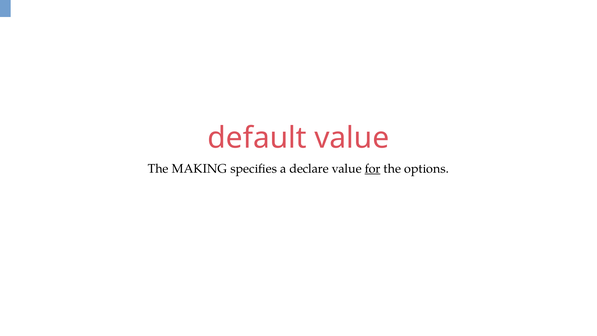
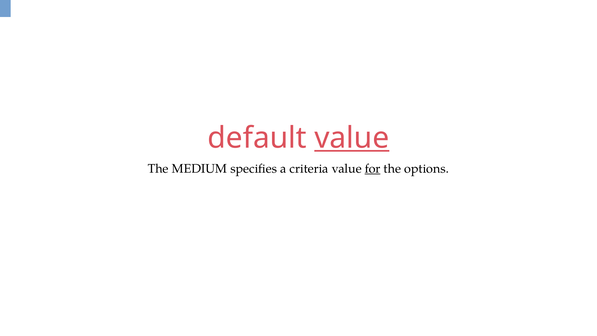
value underline: none -> present (352, 138)
MAKING: MAKING -> MEDIUM (199, 169)
declare: declare -> criteria (309, 169)
